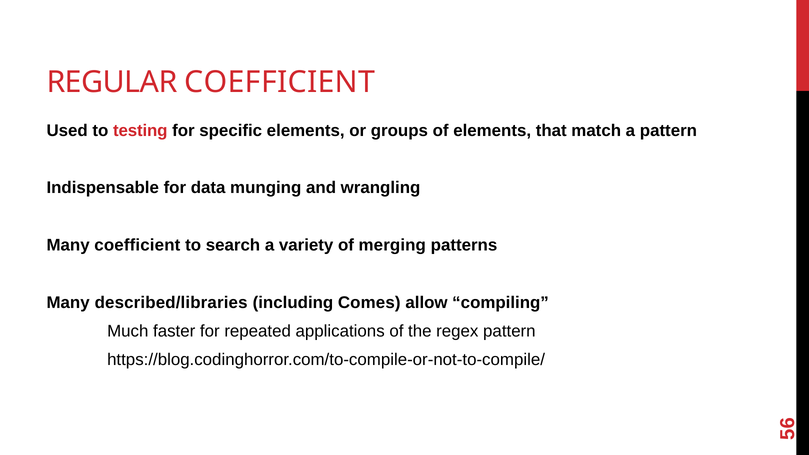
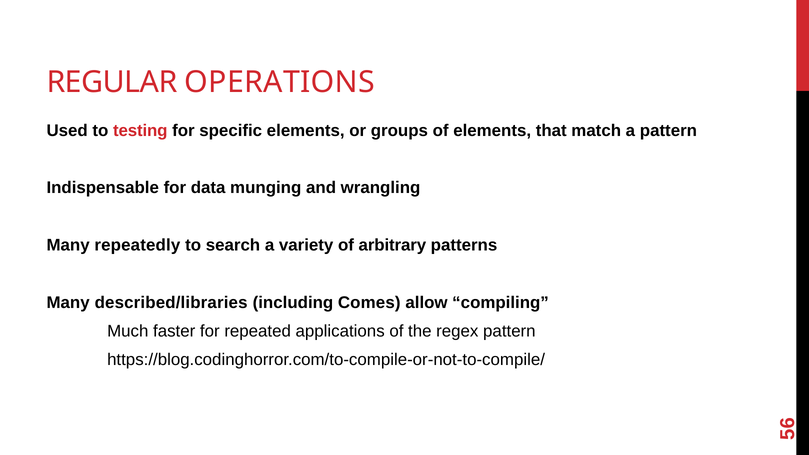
REGULAR COEFFICIENT: COEFFICIENT -> OPERATIONS (280, 82)
Many coefficient: coefficient -> repeatedly (137, 245)
merging: merging -> arbitrary (392, 245)
